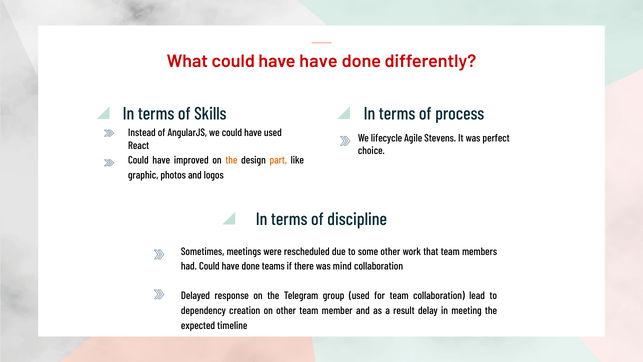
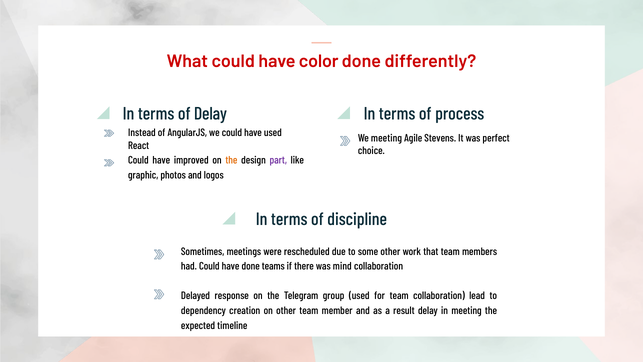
have have: have -> color (319, 61)
of Skills: Skills -> Delay (210, 114)
We lifecycle: lifecycle -> meeting (386, 138)
part colour: orange -> purple (278, 160)
